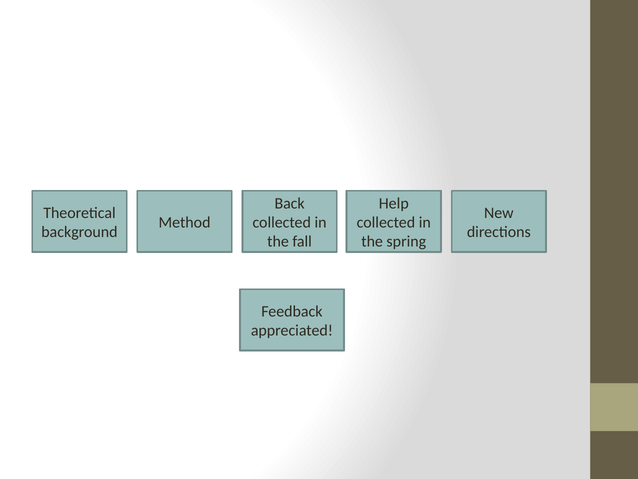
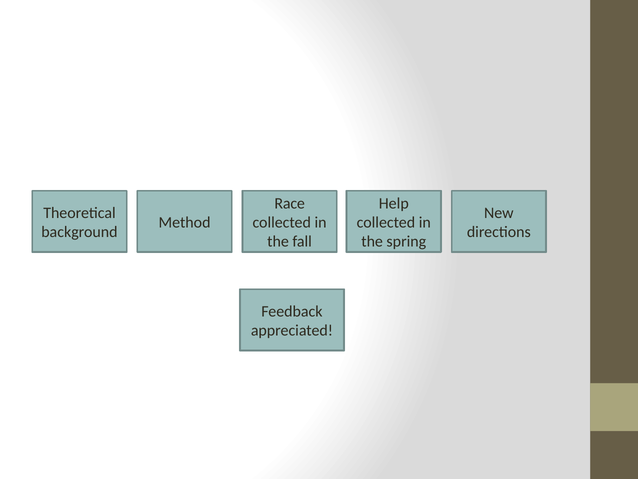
Back: Back -> Race (290, 203)
